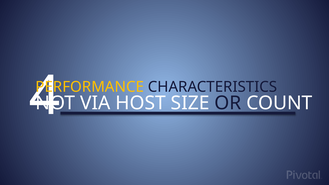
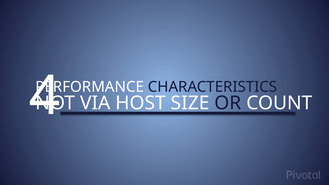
PERFORMANCE colour: yellow -> white (90, 87)
